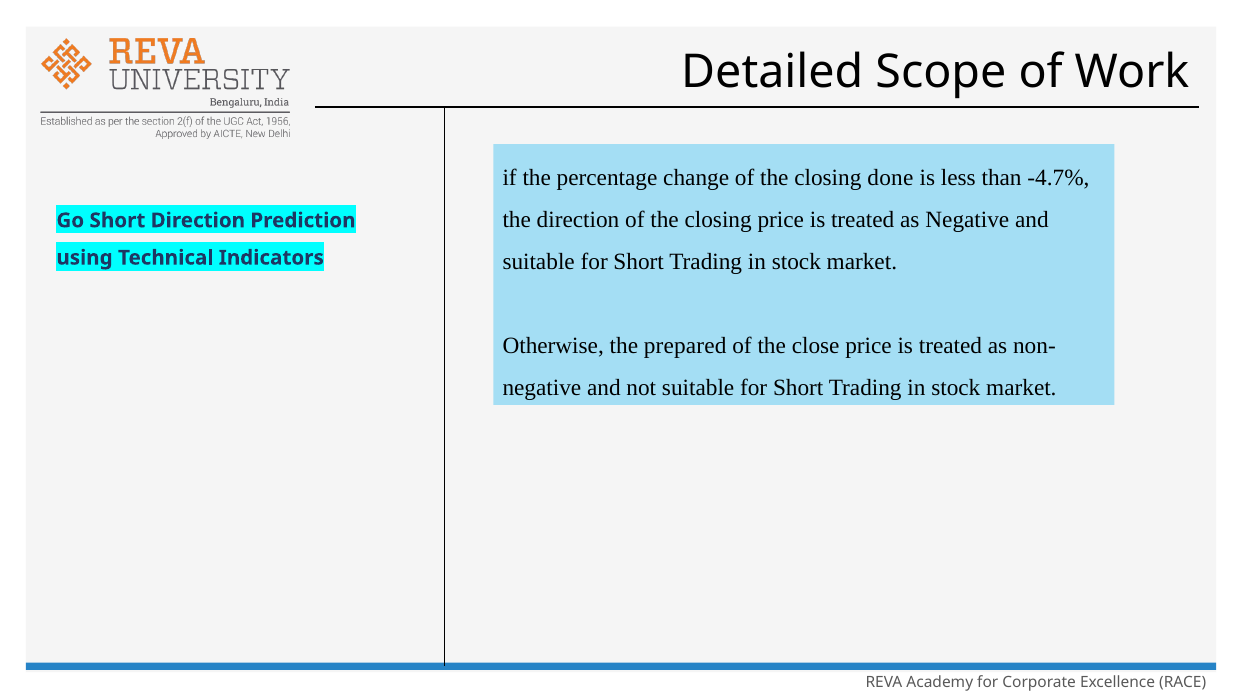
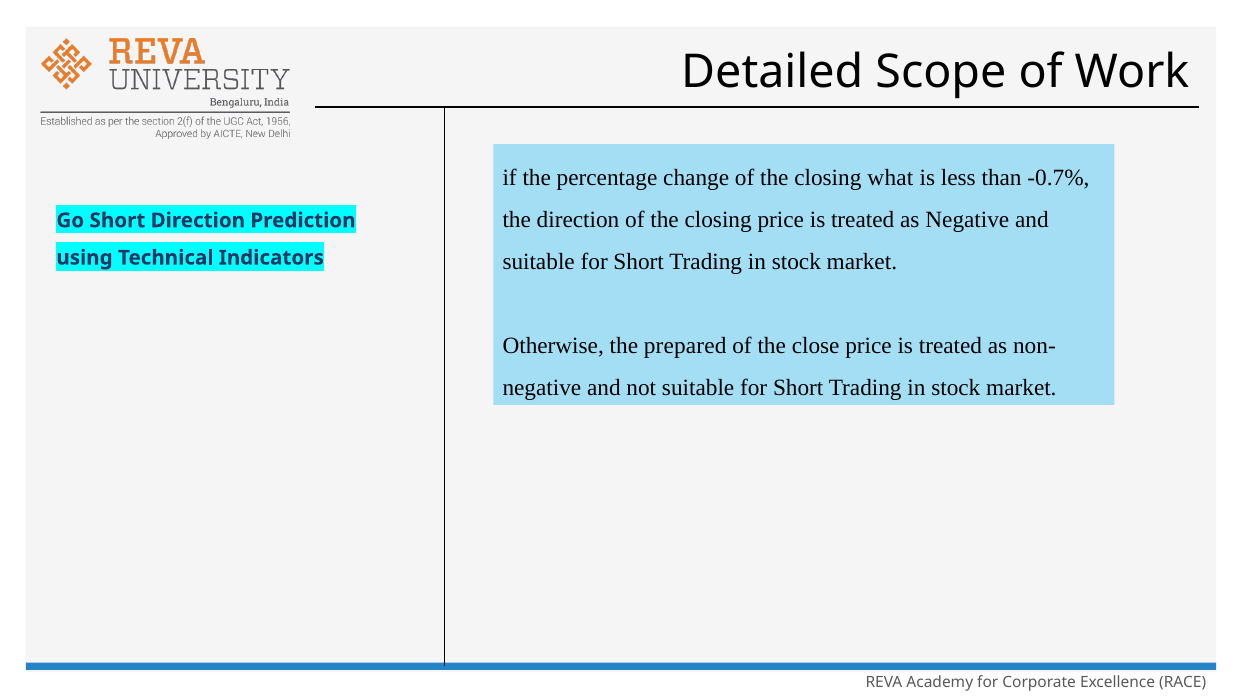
done: done -> what (890, 178)
-4.7%: -4.7% -> -0.7% (1058, 178)
